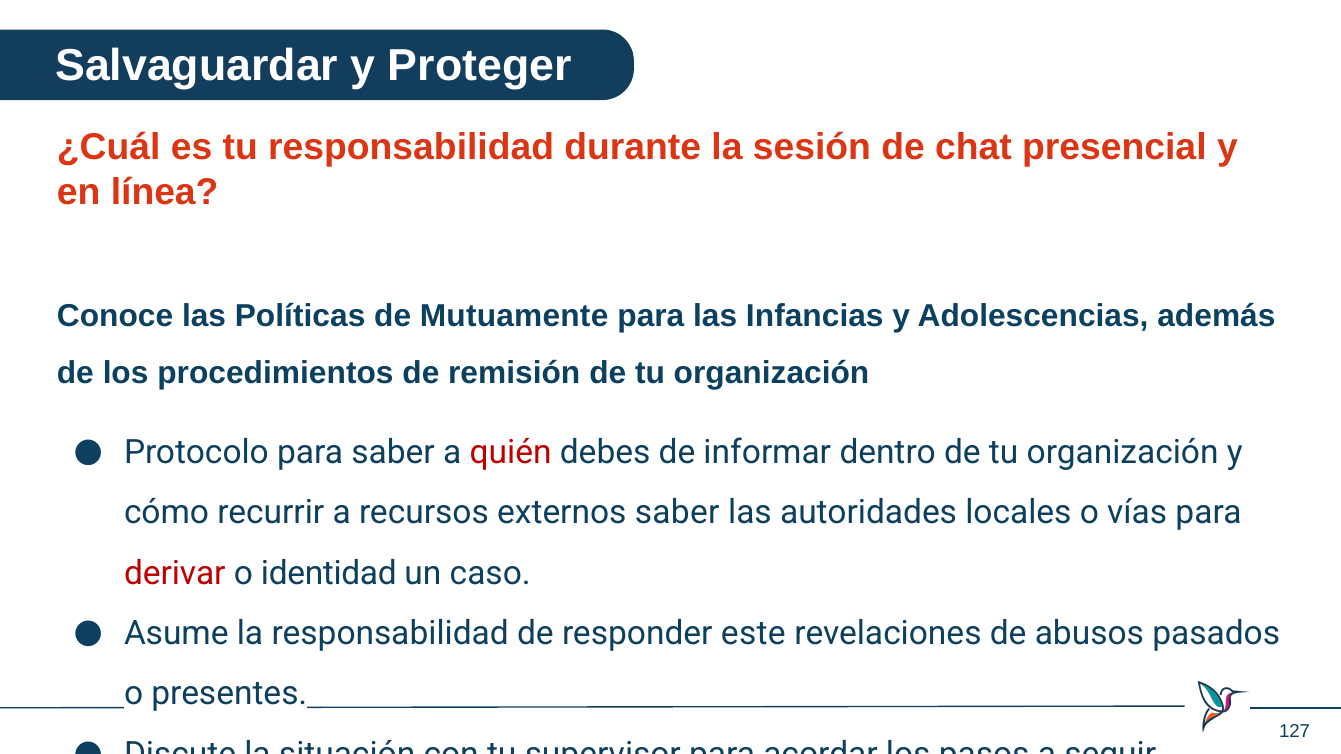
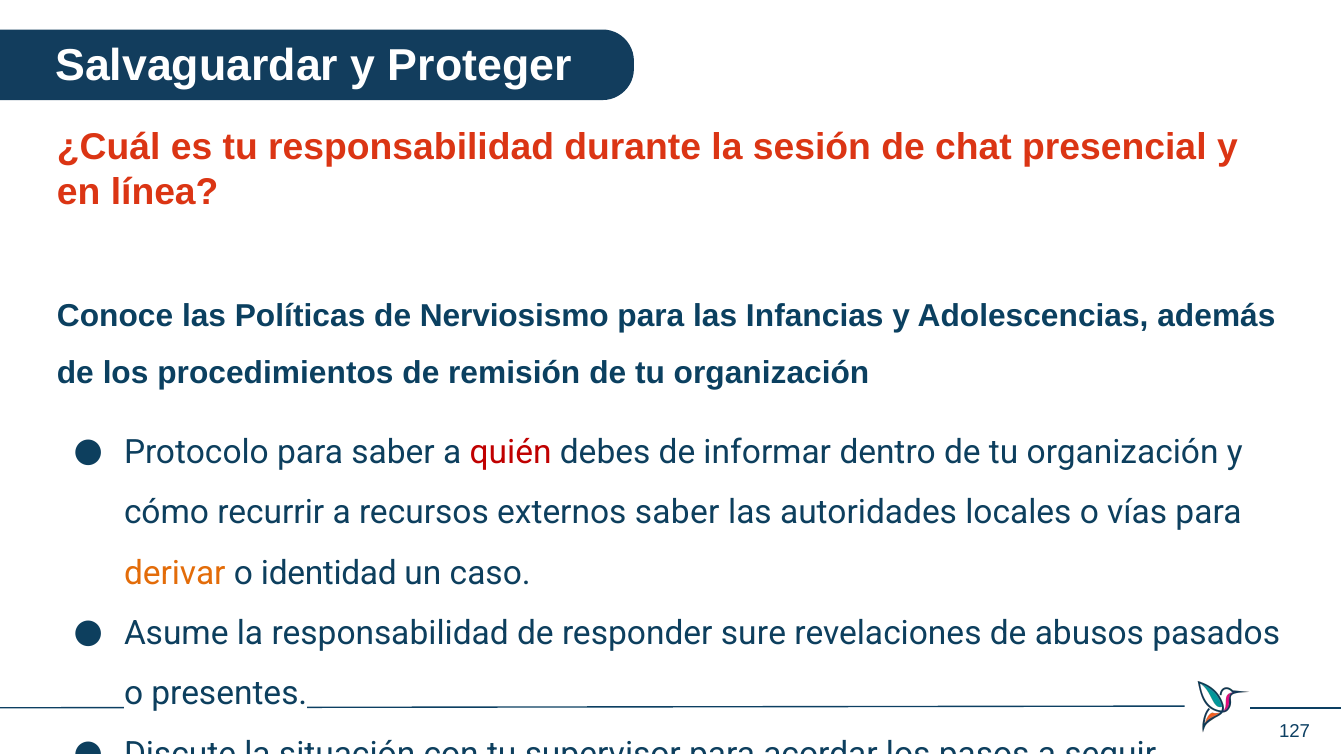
Mutuamente: Mutuamente -> Nerviosismo (514, 316)
derivar colour: red -> orange (175, 573)
este: este -> sure (753, 634)
